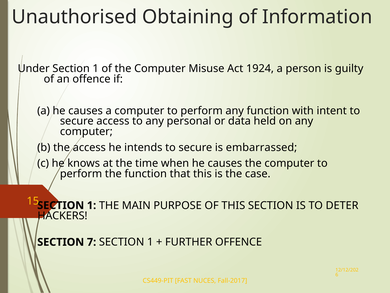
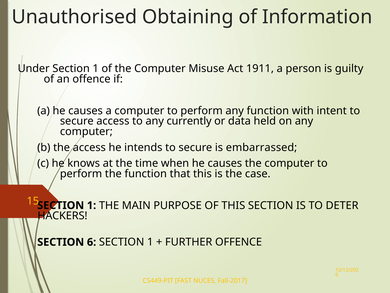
1924: 1924 -> 1911 (260, 68)
personal: personal -> currently (189, 121)
SECTION 7: 7 -> 6 (92, 242)
